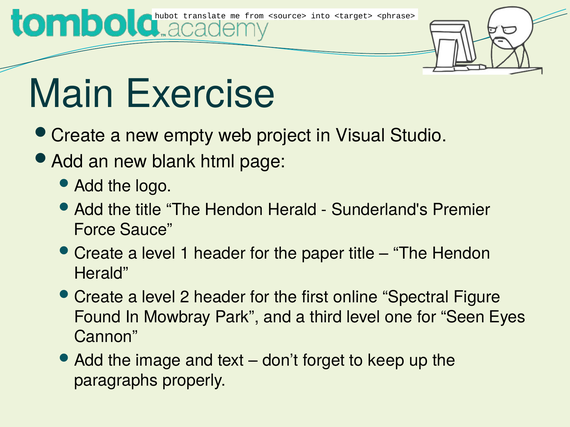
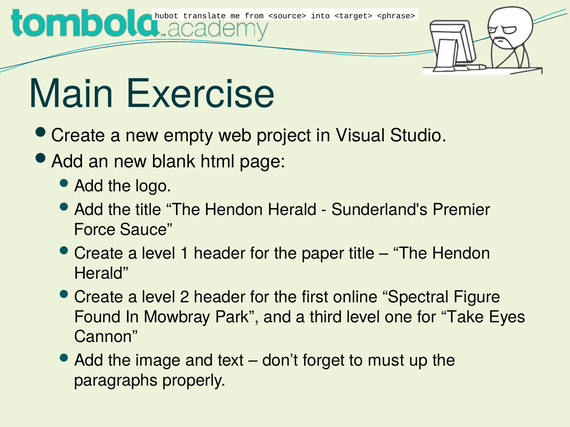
Seen: Seen -> Take (463, 317)
keep: keep -> must (386, 361)
